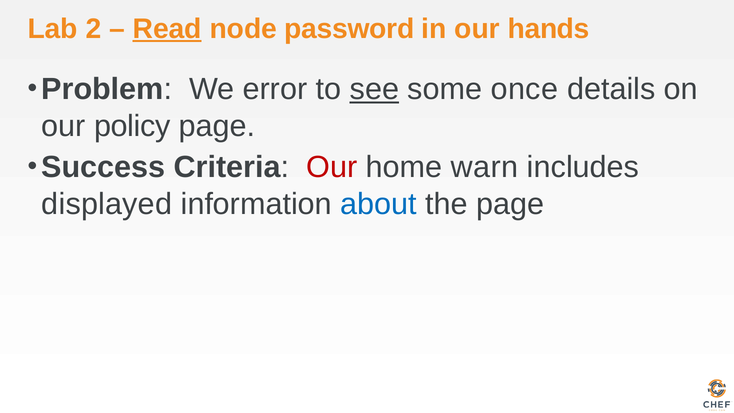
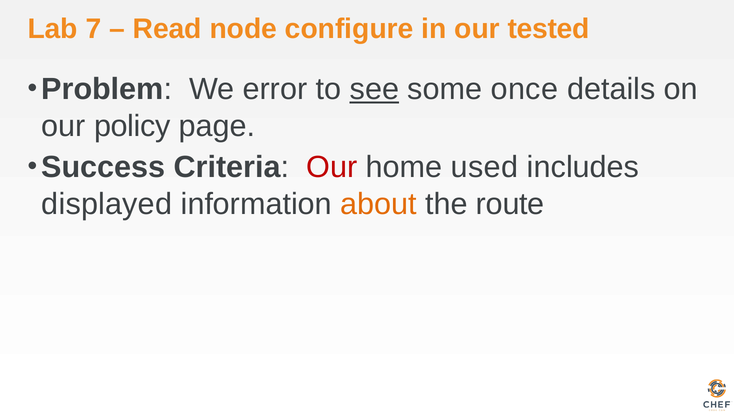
2: 2 -> 7 (93, 29)
Read underline: present -> none (167, 29)
password: password -> configure (349, 29)
hands: hands -> tested (549, 29)
warn: warn -> used (484, 167)
about colour: blue -> orange (378, 204)
the page: page -> route (510, 204)
